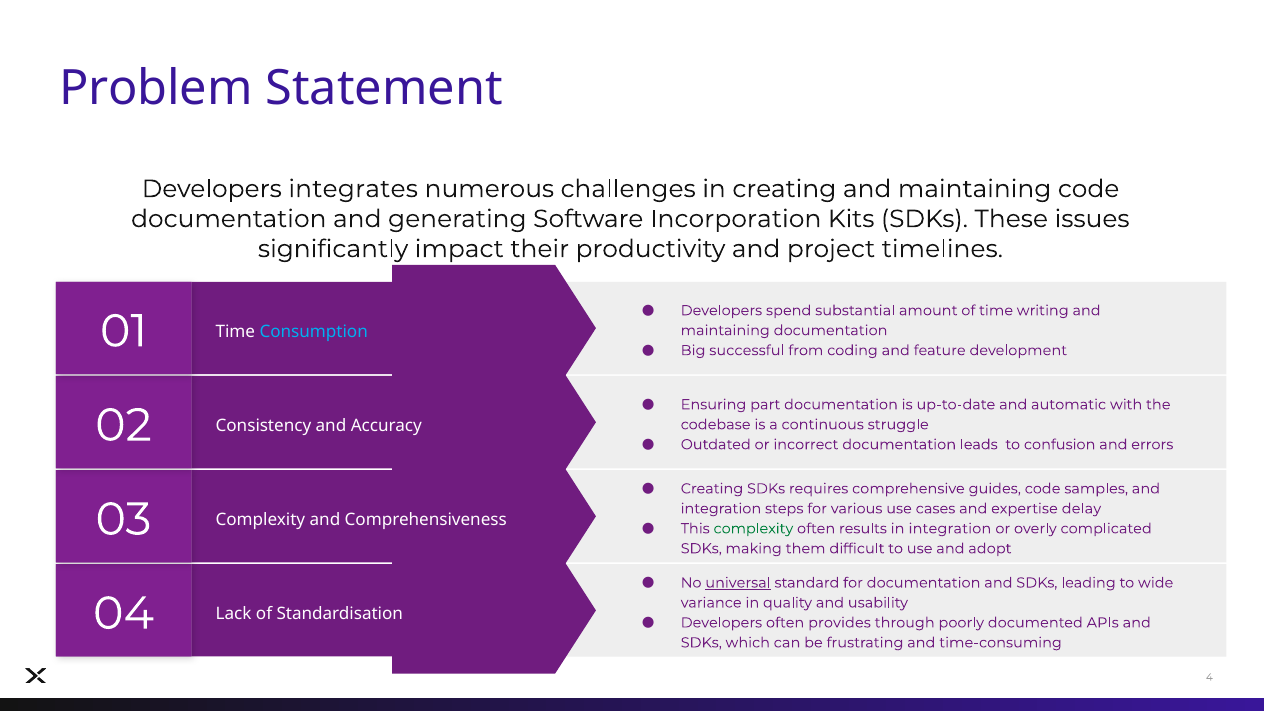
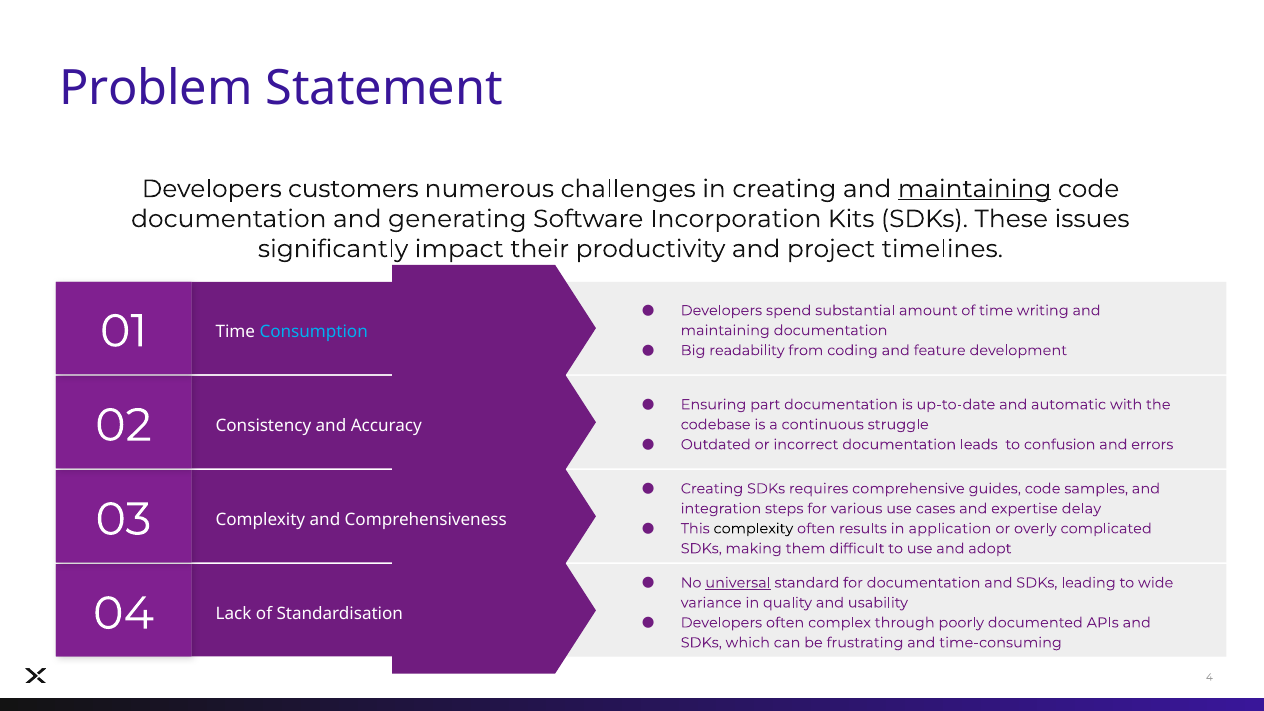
integrates: integrates -> customers (353, 189)
maintaining underline: none -> present (975, 189)
successful: successful -> readability (747, 350)
complexity colour: green -> black (753, 529)
in integration: integration -> application (950, 529)
provides: provides -> complex (840, 623)
